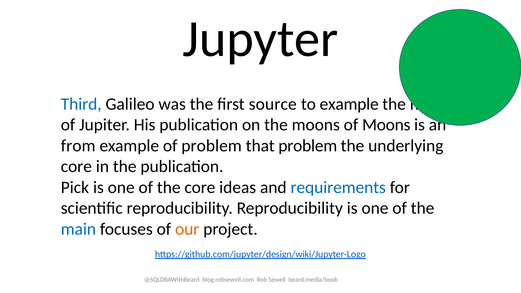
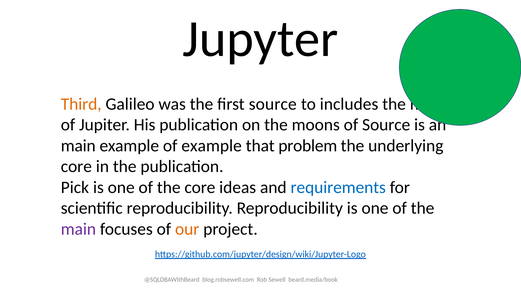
Third colour: blue -> orange (81, 104)
to example: example -> includes (349, 104)
of Moons: Moons -> Source (386, 125)
from: from -> main (78, 146)
of problem: problem -> example (212, 146)
main colour: blue -> purple (78, 229)
